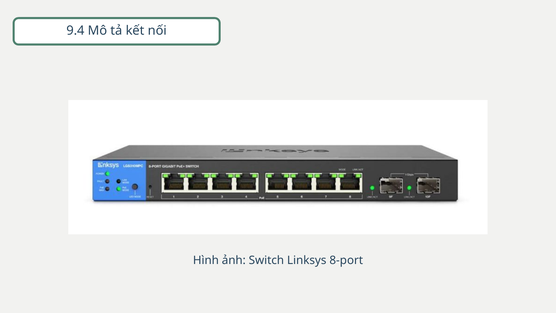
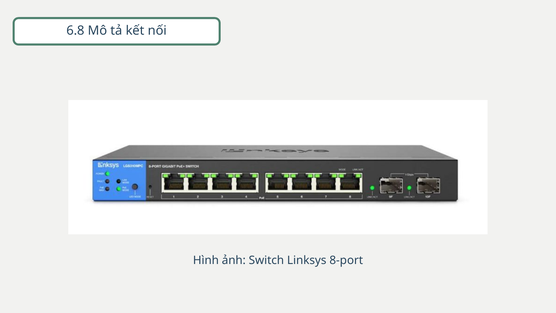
9.4: 9.4 -> 6.8 (75, 31)
